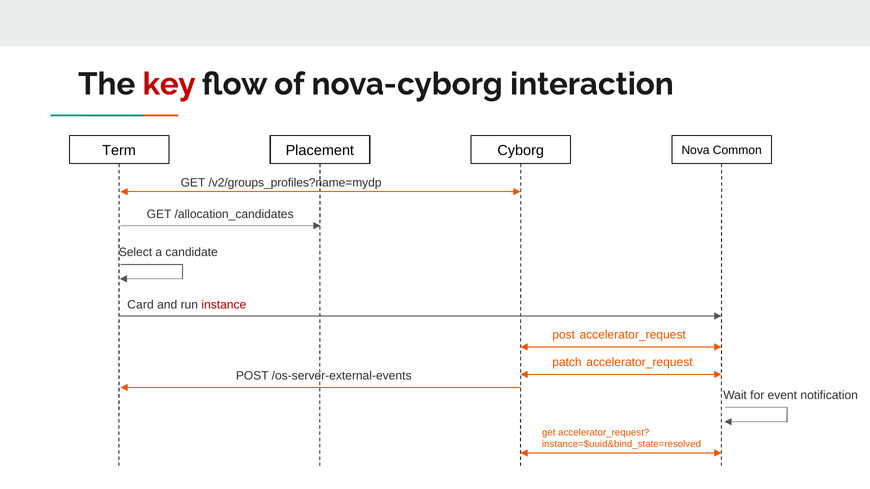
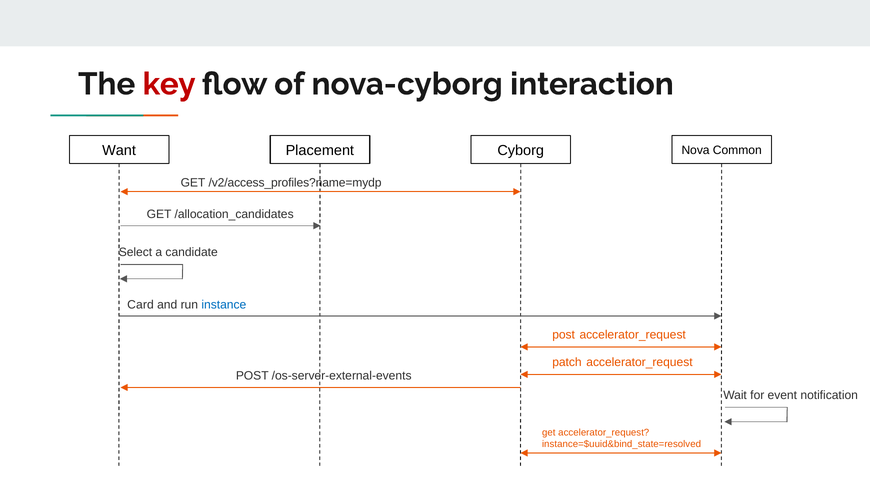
Term: Term -> Want (119, 151)
/v2/groups_profiles?name=mydp: /v2/groups_profiles?name=mydp -> /v2/access_profiles?name=mydp (295, 183)
instance colour: red -> blue (224, 305)
